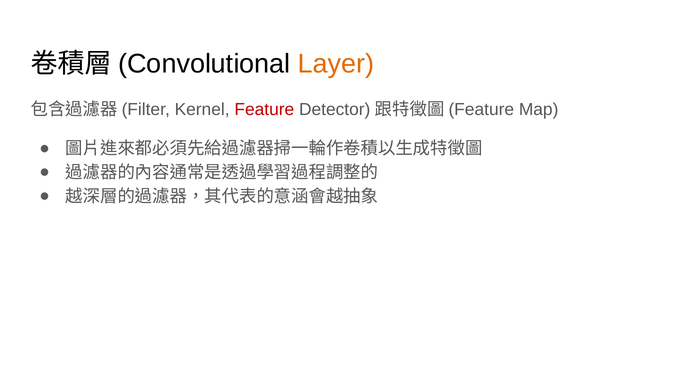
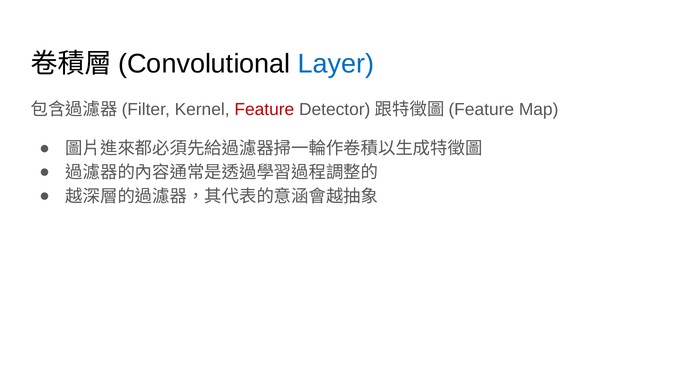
Layer colour: orange -> blue (336, 64)
